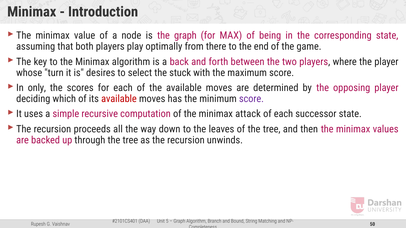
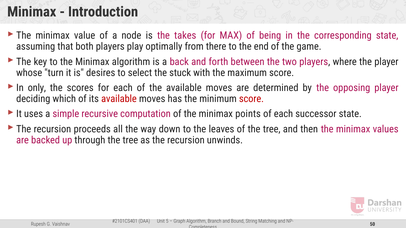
the graph: graph -> takes (185, 36)
score colour: purple -> red (251, 99)
attack: attack -> points (248, 114)
